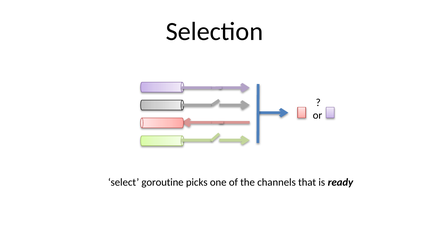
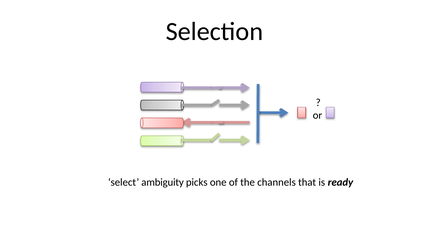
goroutine: goroutine -> ambiguity (163, 183)
